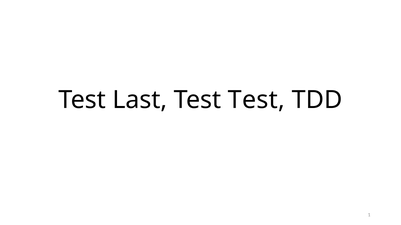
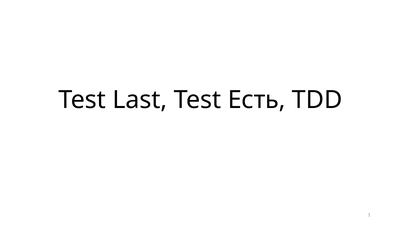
Test Test: Test -> Есть (257, 100)
